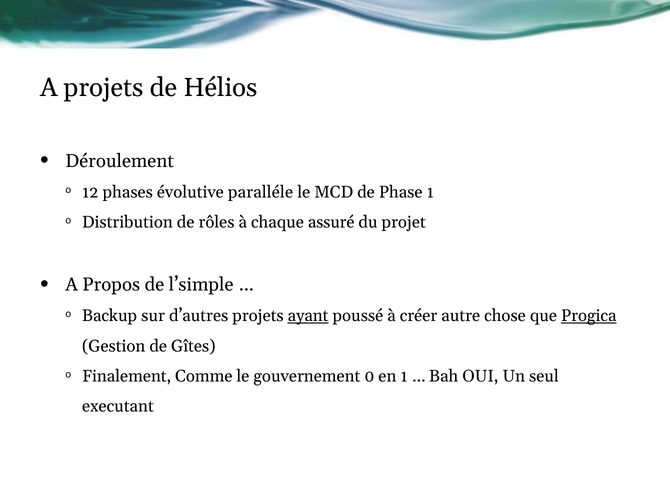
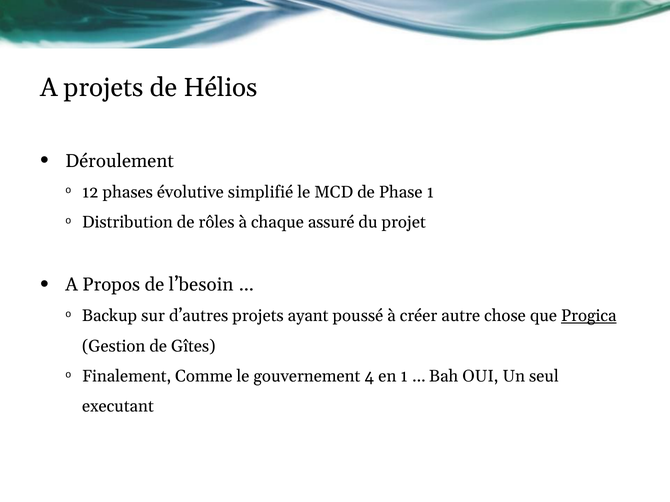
paralléle: paralléle -> simplifié (261, 192)
l’simple: l’simple -> l’besoin (201, 285)
ayant underline: present -> none (308, 316)
0: 0 -> 4 (369, 376)
